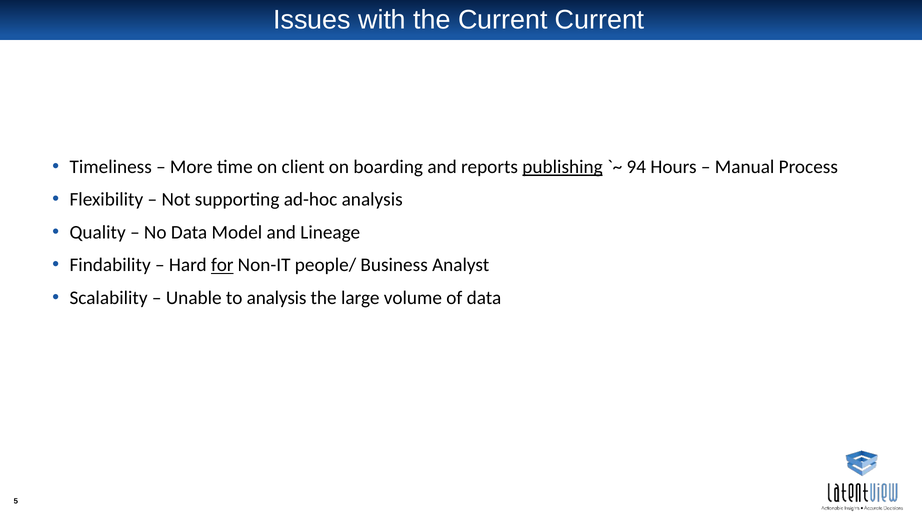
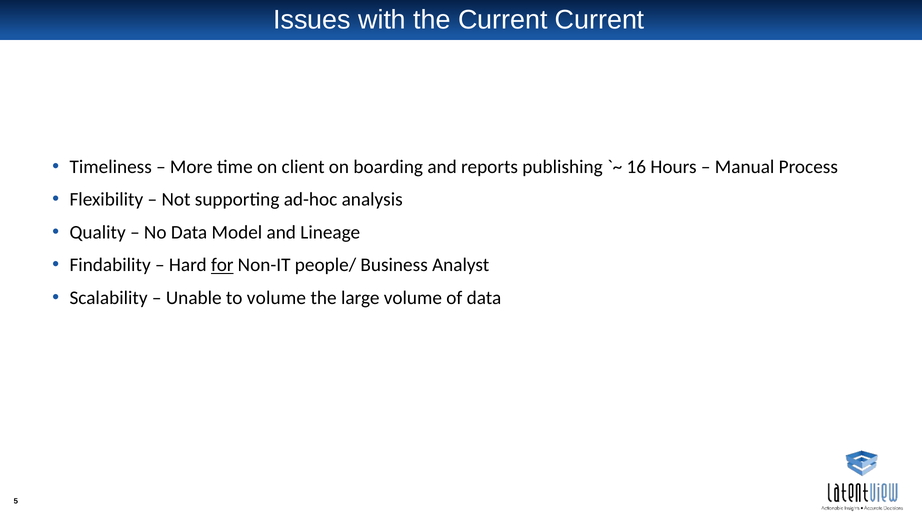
publishing underline: present -> none (563, 167)
94: 94 -> 16 (636, 167)
to analysis: analysis -> volume (276, 298)
